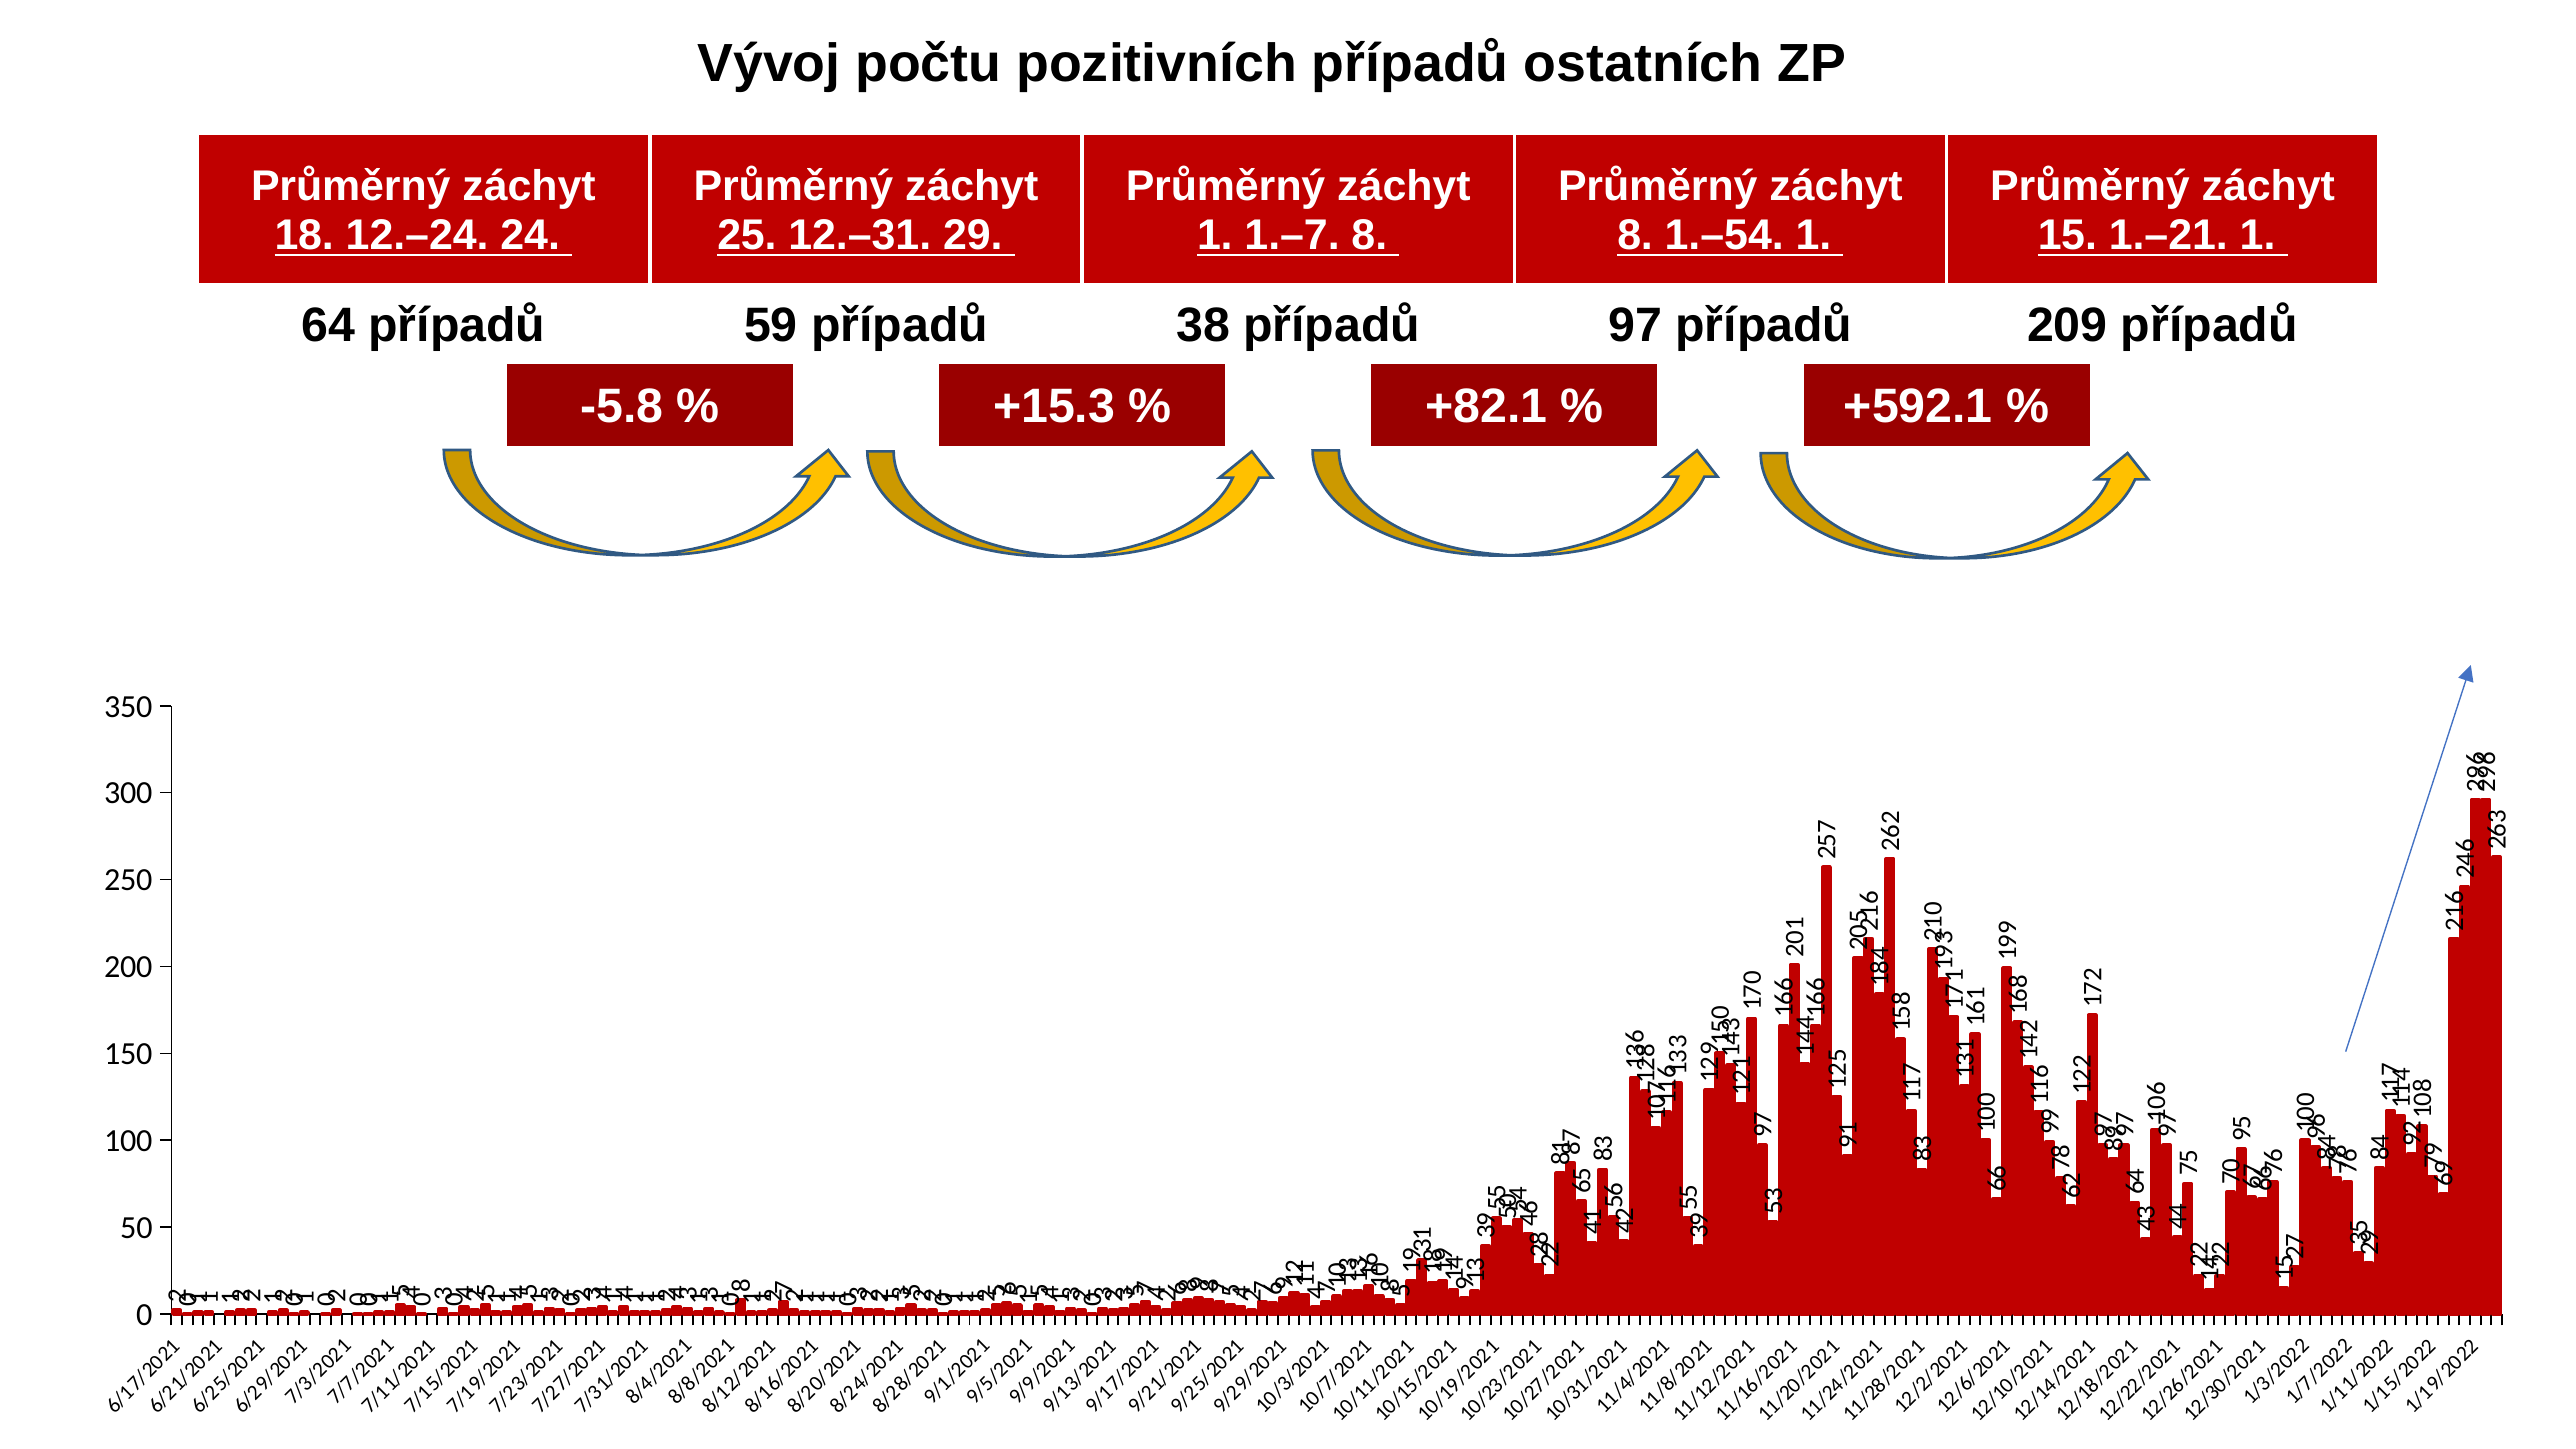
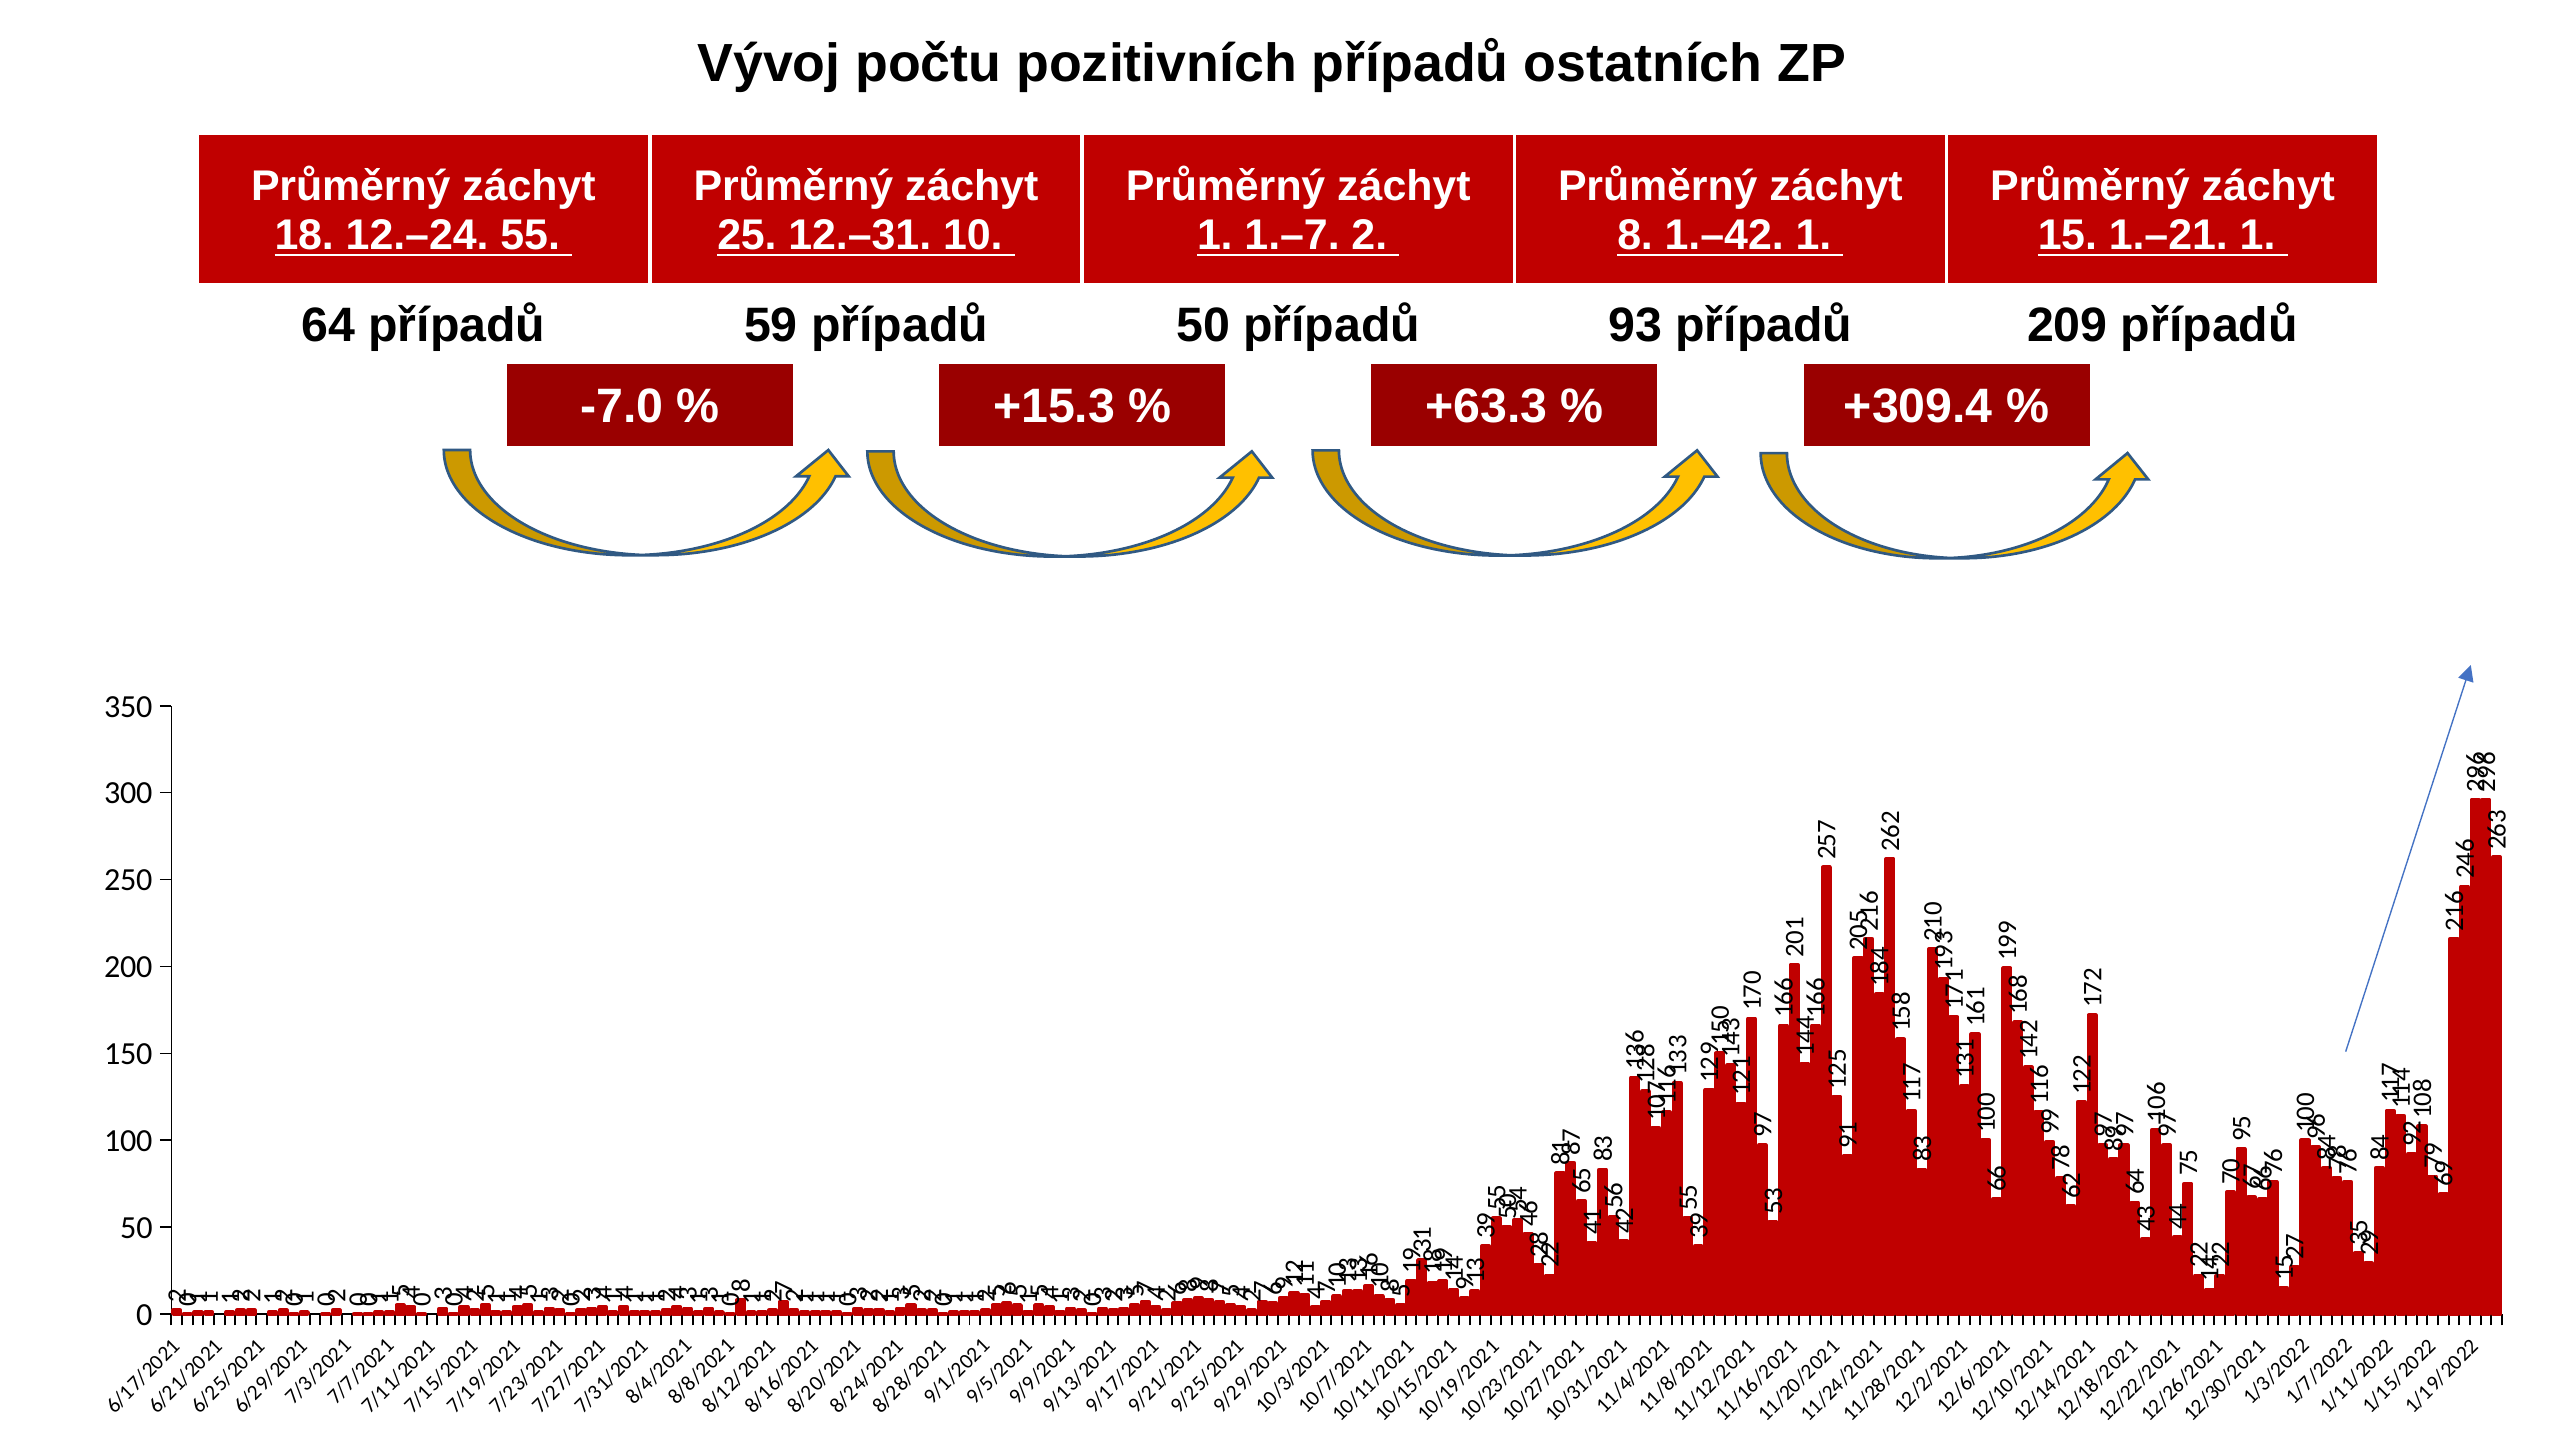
24: 24 -> 55 (530, 236)
29: 29 -> 10 (973, 236)
1.–7 8: 8 -> 2 (1369, 236)
1.–54: 1.–54 -> 1.–42 (1724, 236)
případů 38: 38 -> 50 (1203, 326)
97: 97 -> 93 (1635, 326)
-5.8: -5.8 -> -7.0 (622, 406)
+82.1: +82.1 -> +63.3 (1486, 406)
+592.1: +592.1 -> +309.4 (1918, 406)
